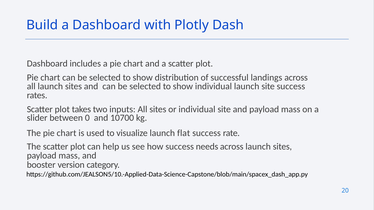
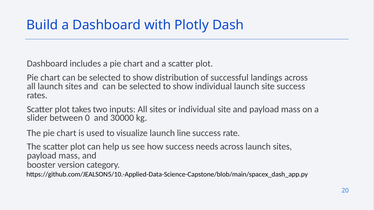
10700: 10700 -> 30000 (122, 118)
flat: flat -> line (184, 133)
